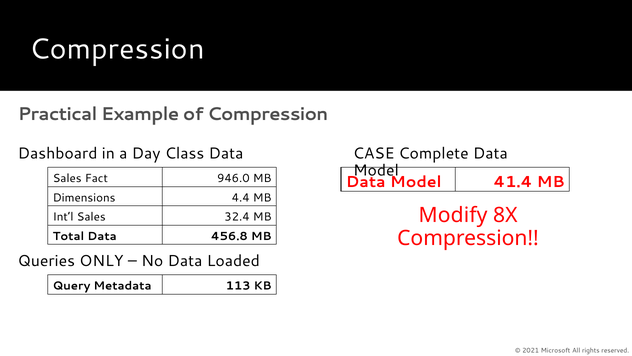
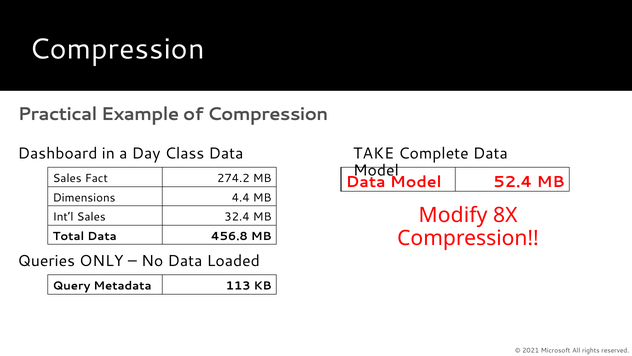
CASE: CASE -> TAKE (374, 153)
946.0: 946.0 -> 274.2 (233, 178)
41.4: 41.4 -> 52.4 (513, 182)
